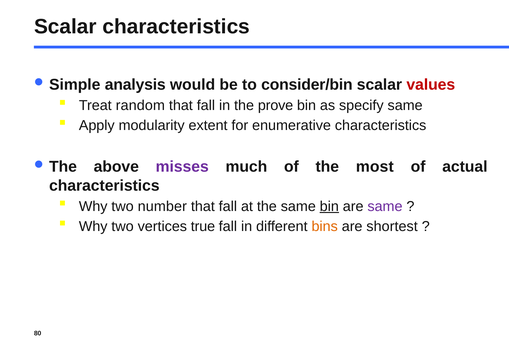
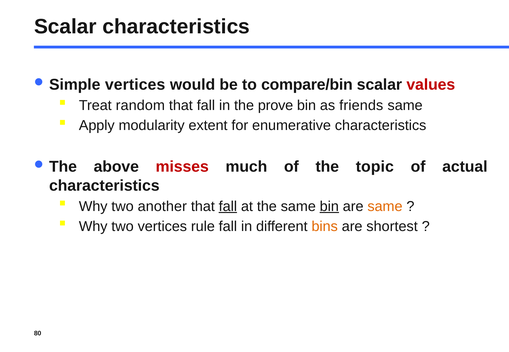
analysis: analysis -> vertices (135, 85)
consider/bin: consider/bin -> compare/bin (307, 85)
specify: specify -> friends (361, 106)
misses colour: purple -> red (182, 167)
most: most -> topic (375, 167)
number: number -> another (162, 207)
fall underline: none -> present (228, 207)
same colour: purple -> orange (385, 207)
true: true -> rule (203, 227)
